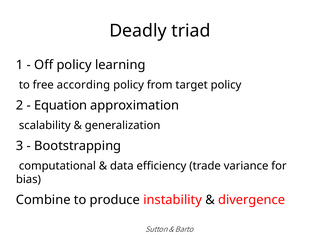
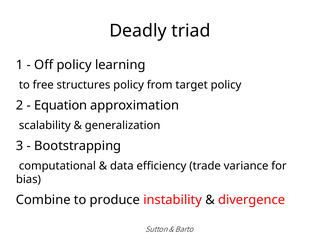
according: according -> structures (83, 85)
